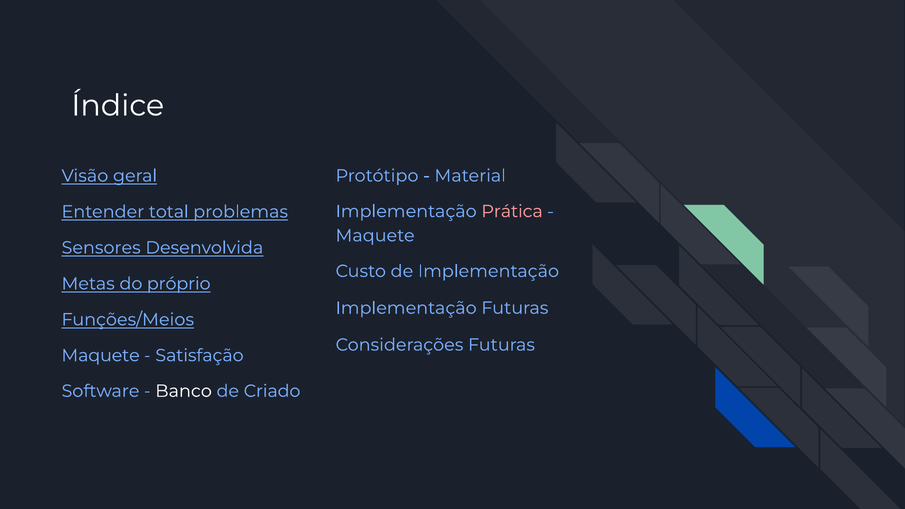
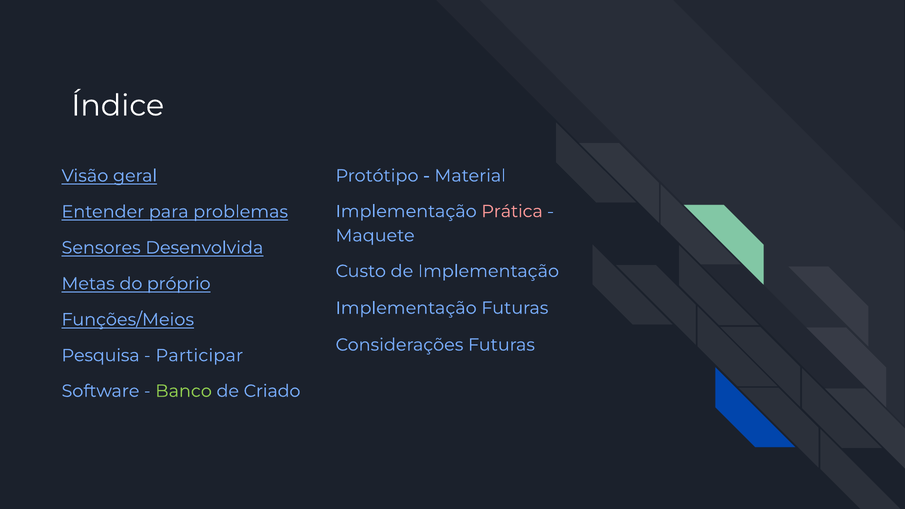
total: total -> para (169, 212)
Maquete: Maquete -> Pesquisa (101, 356)
Satisfação: Satisfação -> Participar (199, 356)
Banco colour: white -> light green (184, 391)
